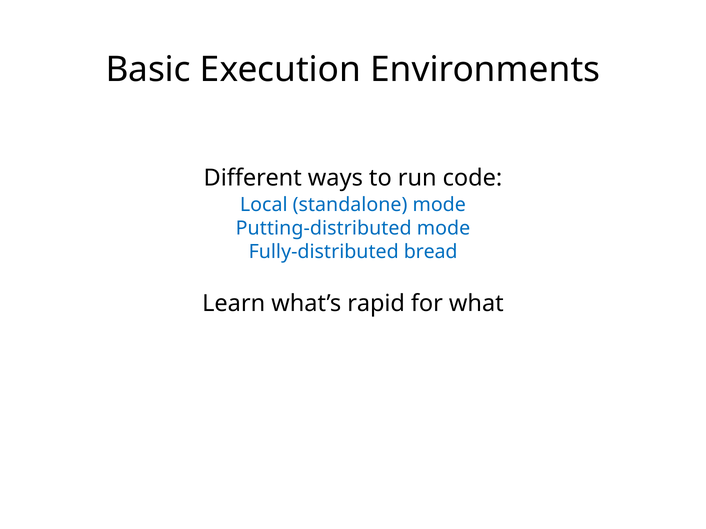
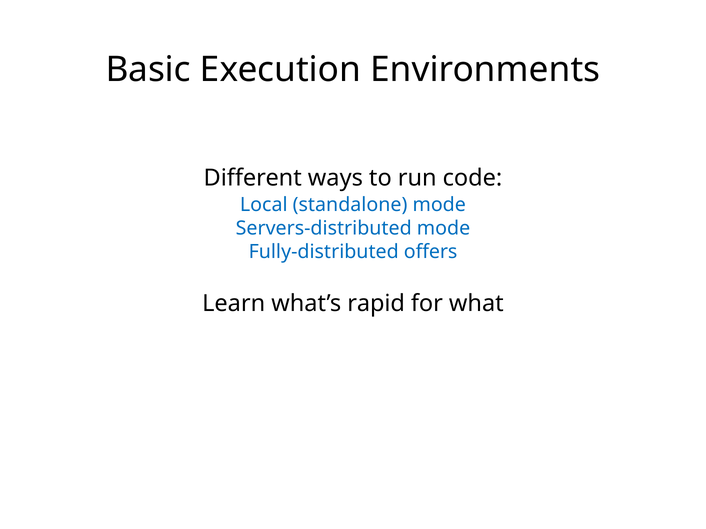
Putting-distributed: Putting-distributed -> Servers-distributed (324, 228)
bread: bread -> offers (431, 252)
